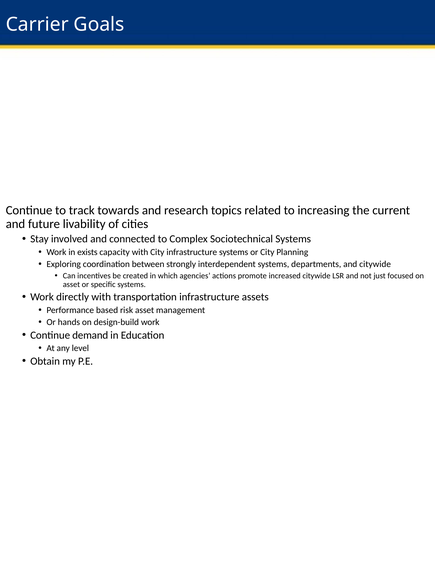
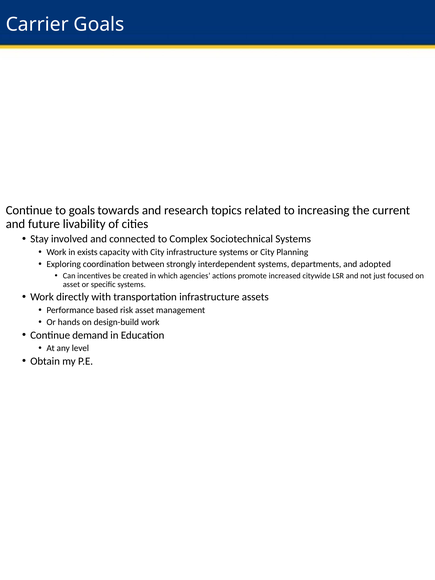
to track: track -> goals (82, 210)
and citywide: citywide -> adopted (375, 264)
